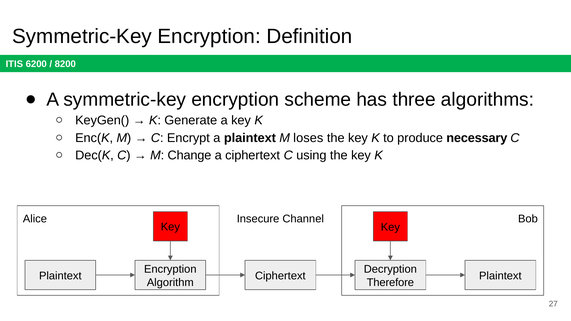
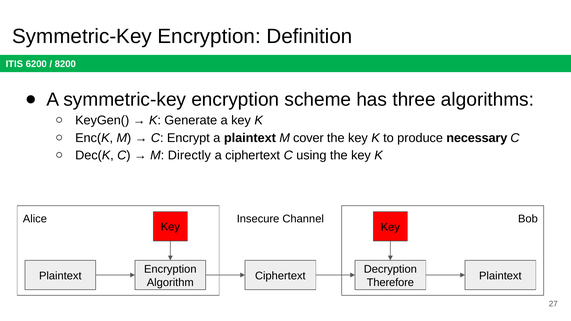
loses: loses -> cover (308, 138)
Change: Change -> Directly (189, 155)
